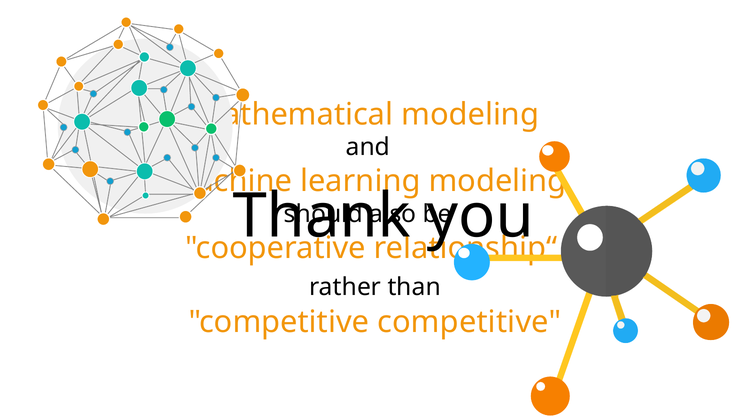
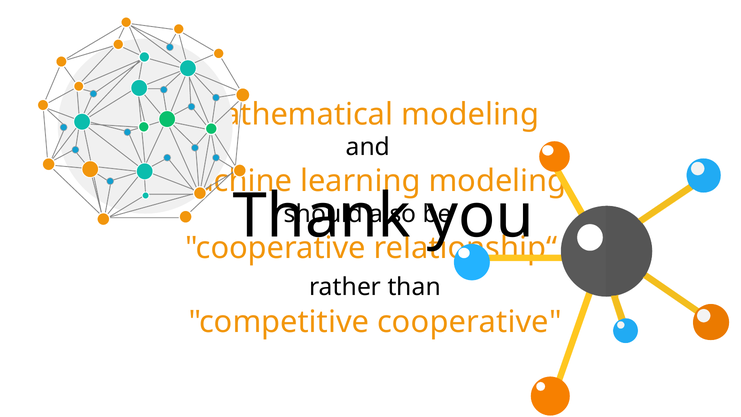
competitive competitive: competitive -> cooperative (469, 322)
